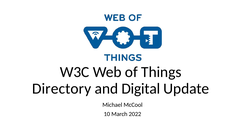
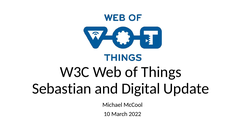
Directory: Directory -> Sebastian (62, 89)
